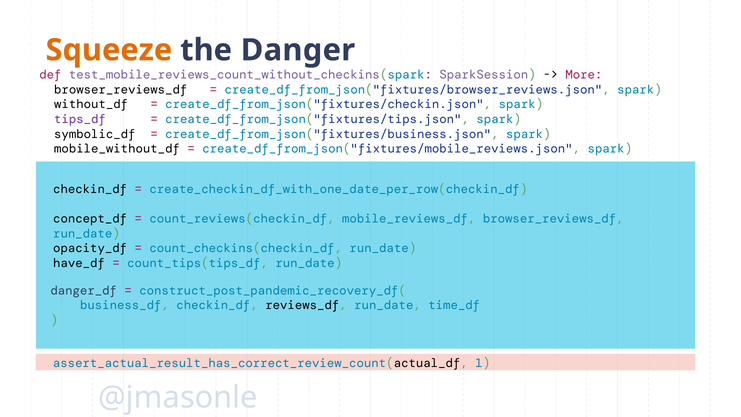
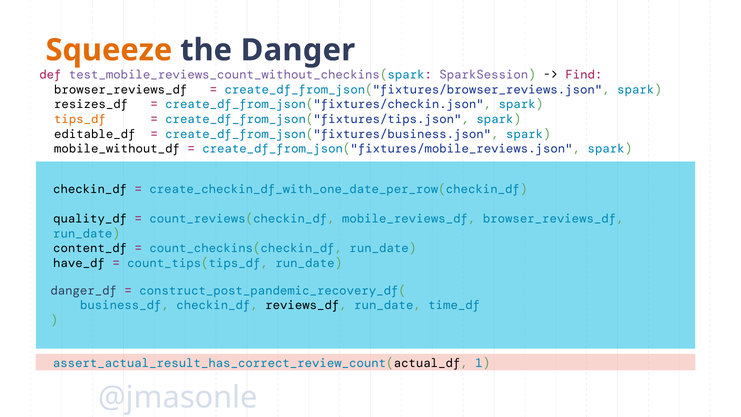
More: More -> Find (584, 75)
without_df: without_df -> resizes_df (91, 104)
tips_df colour: purple -> orange (80, 119)
symbolic_df: symbolic_df -> editable_df (95, 134)
concept_df: concept_df -> quality_df (90, 219)
opacity_df: opacity_df -> content_df (90, 248)
